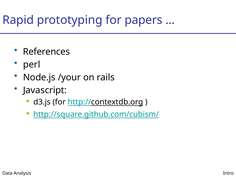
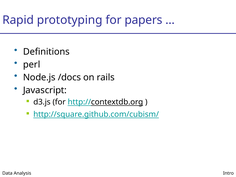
References: References -> Definitions (46, 52)
/your: /your -> /docs (69, 77)
